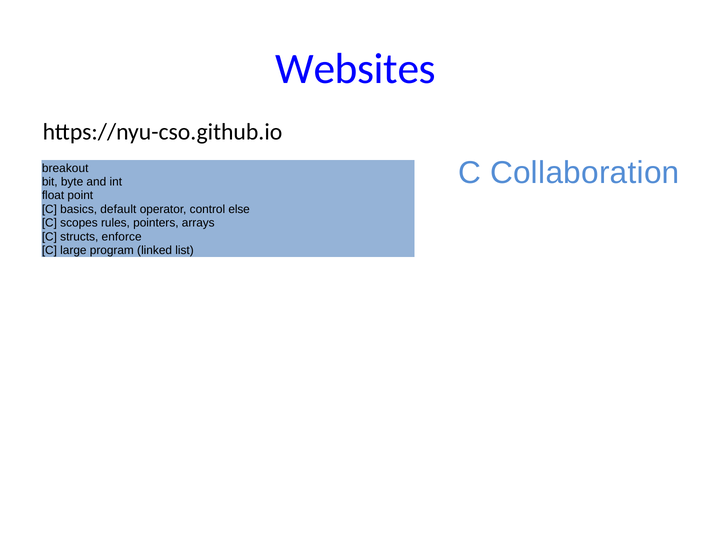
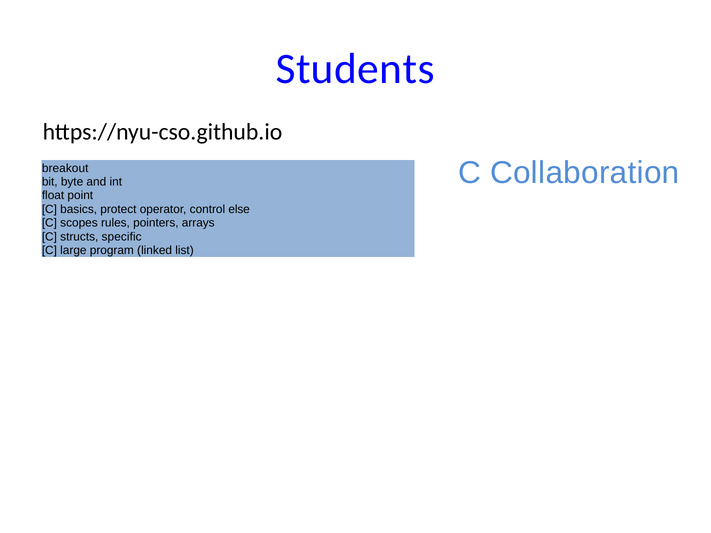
Websites: Websites -> Students (355, 69)
default: default -> protect (118, 209)
enforce: enforce -> specific (122, 237)
